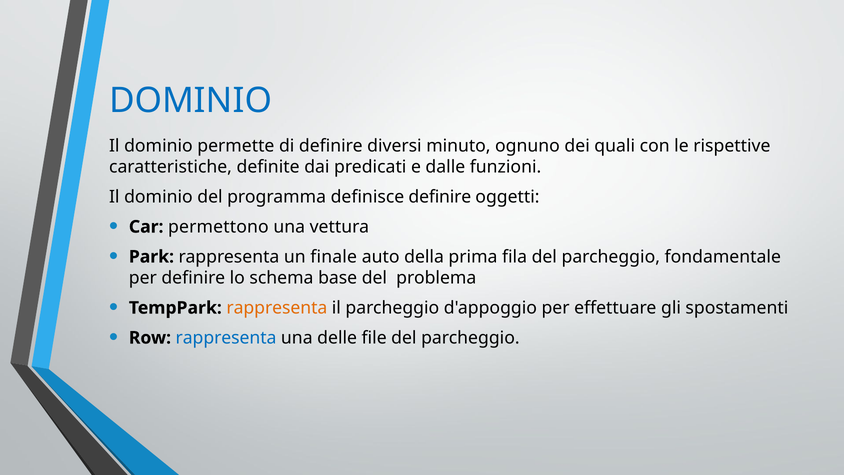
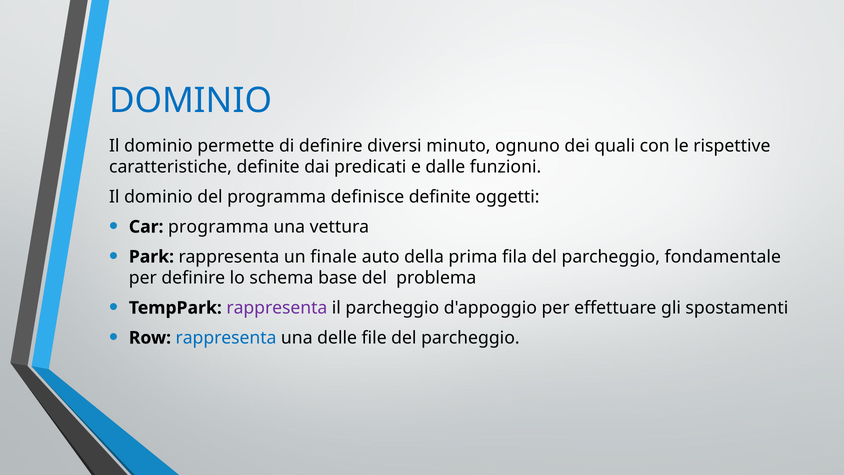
definisce definire: definire -> definite (440, 197)
Car permettono: permettono -> programma (218, 227)
rappresenta colour: orange -> purple (277, 308)
